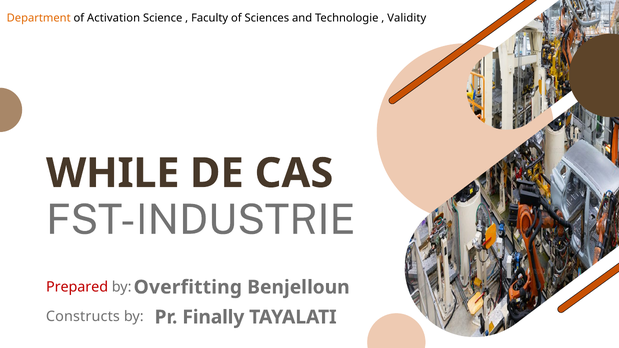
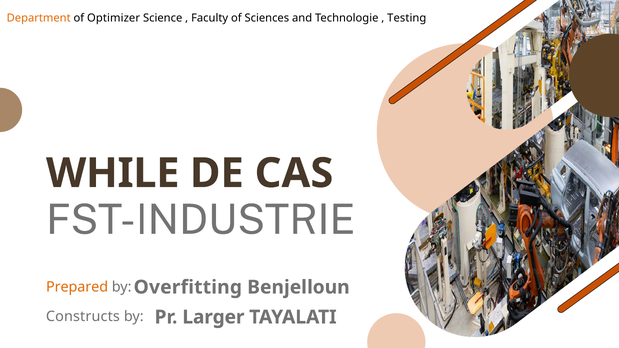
Activation: Activation -> Optimizer (114, 18)
Validity: Validity -> Testing (407, 18)
Prepared colour: red -> orange (77, 287)
Finally: Finally -> Larger (213, 317)
